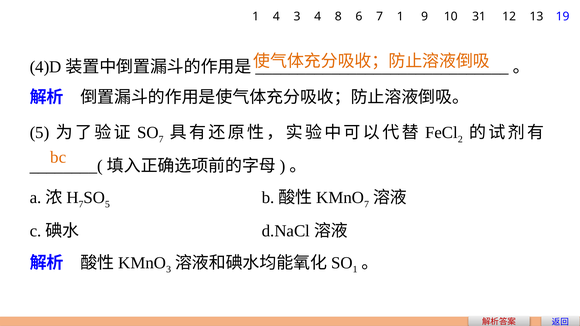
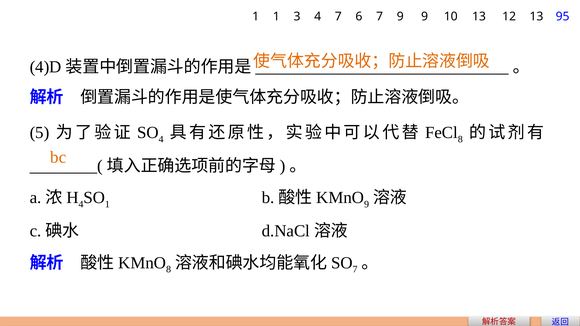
1 4: 4 -> 1 (276, 17)
4 8: 8 -> 7 (338, 17)
7 1: 1 -> 9 (400, 17)
10 31: 31 -> 13 (479, 17)
19: 19 -> 95 (563, 17)
7: 7 -> 4 (161, 139)
2: 2 -> 8 (460, 139)
7: 7 -> 4 (81, 205)
5: 5 -> 1 (107, 205)
7: 7 -> 9 (367, 205)
3: 3 -> 8 (169, 270)
1: 1 -> 7 (355, 270)
